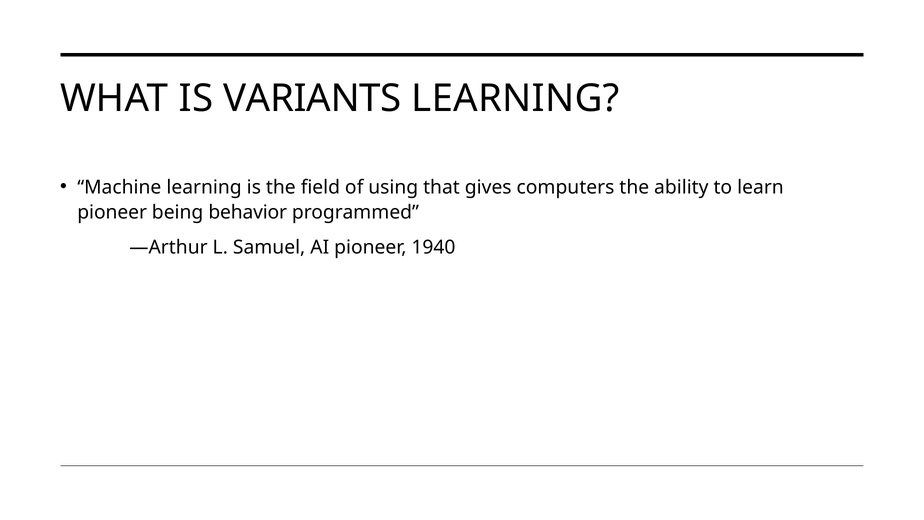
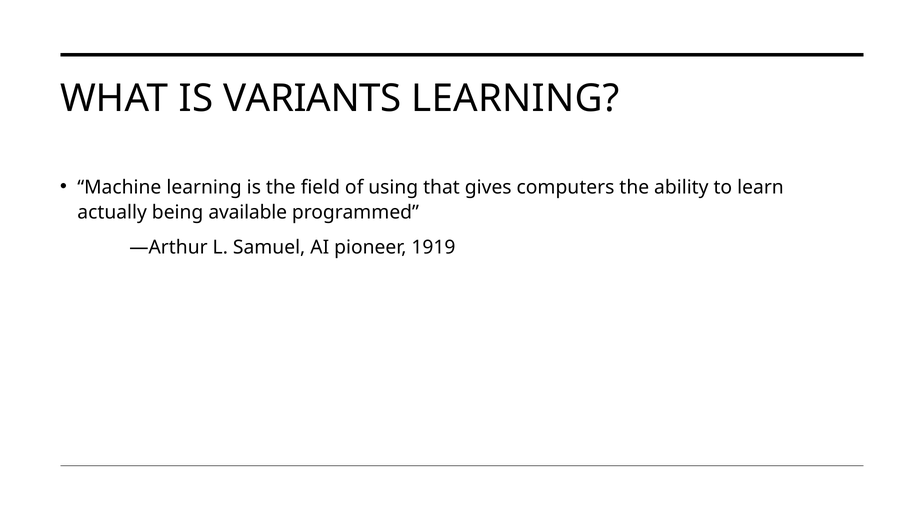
pioneer: pioneer -> actually (112, 212)
behavior: behavior -> available (248, 212)
1940: 1940 -> 1919 (433, 247)
